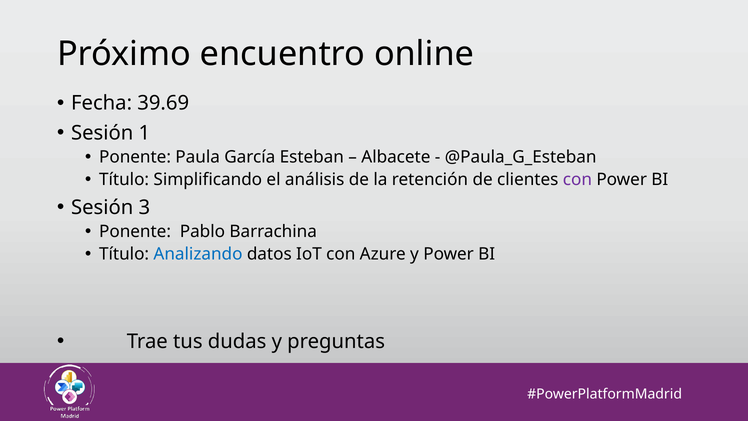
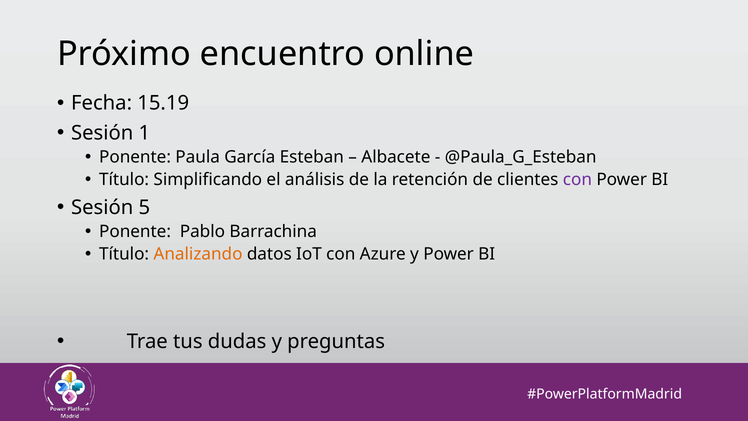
39.69: 39.69 -> 15.19 (163, 103)
3: 3 -> 5 (144, 207)
Analizando colour: blue -> orange (198, 254)
